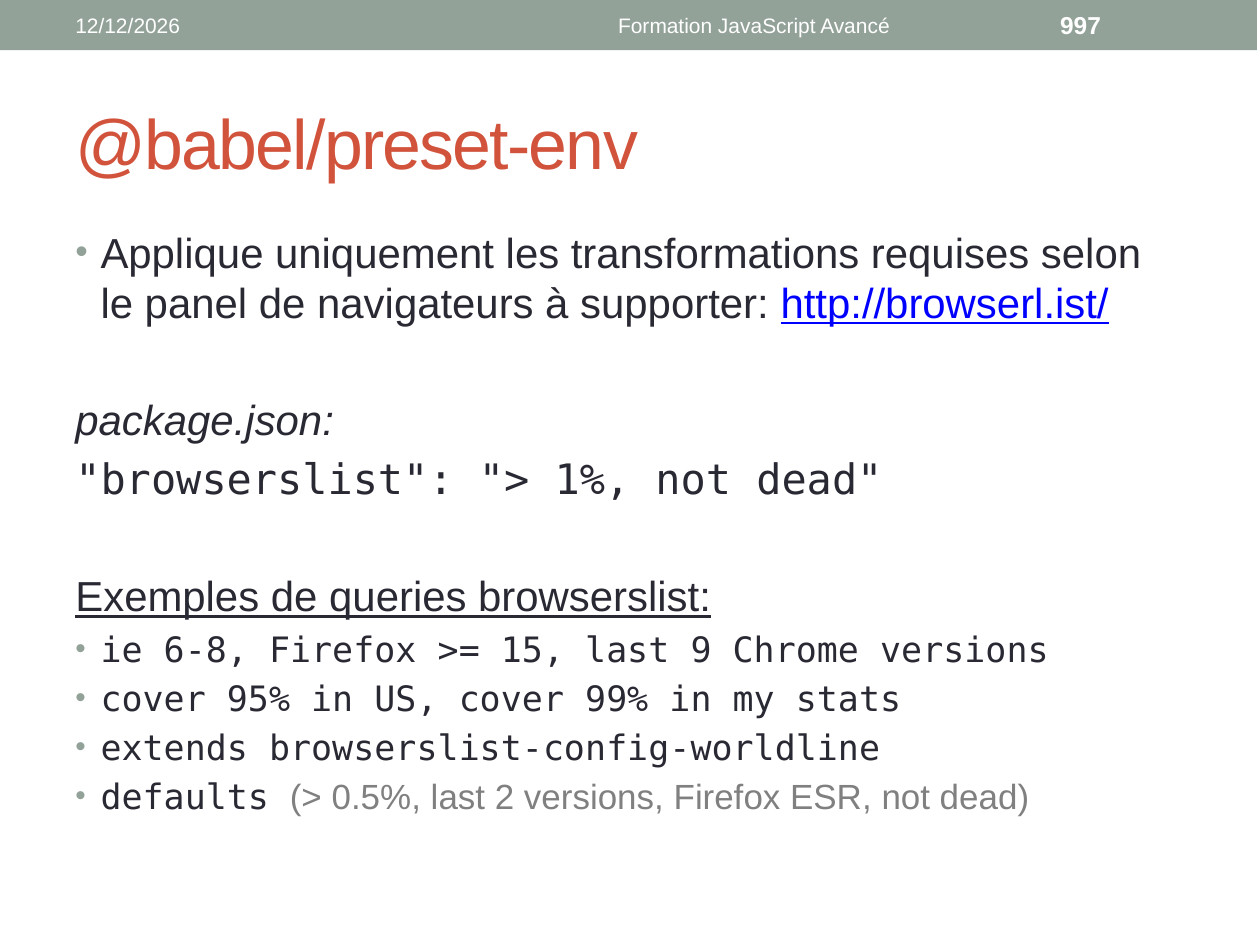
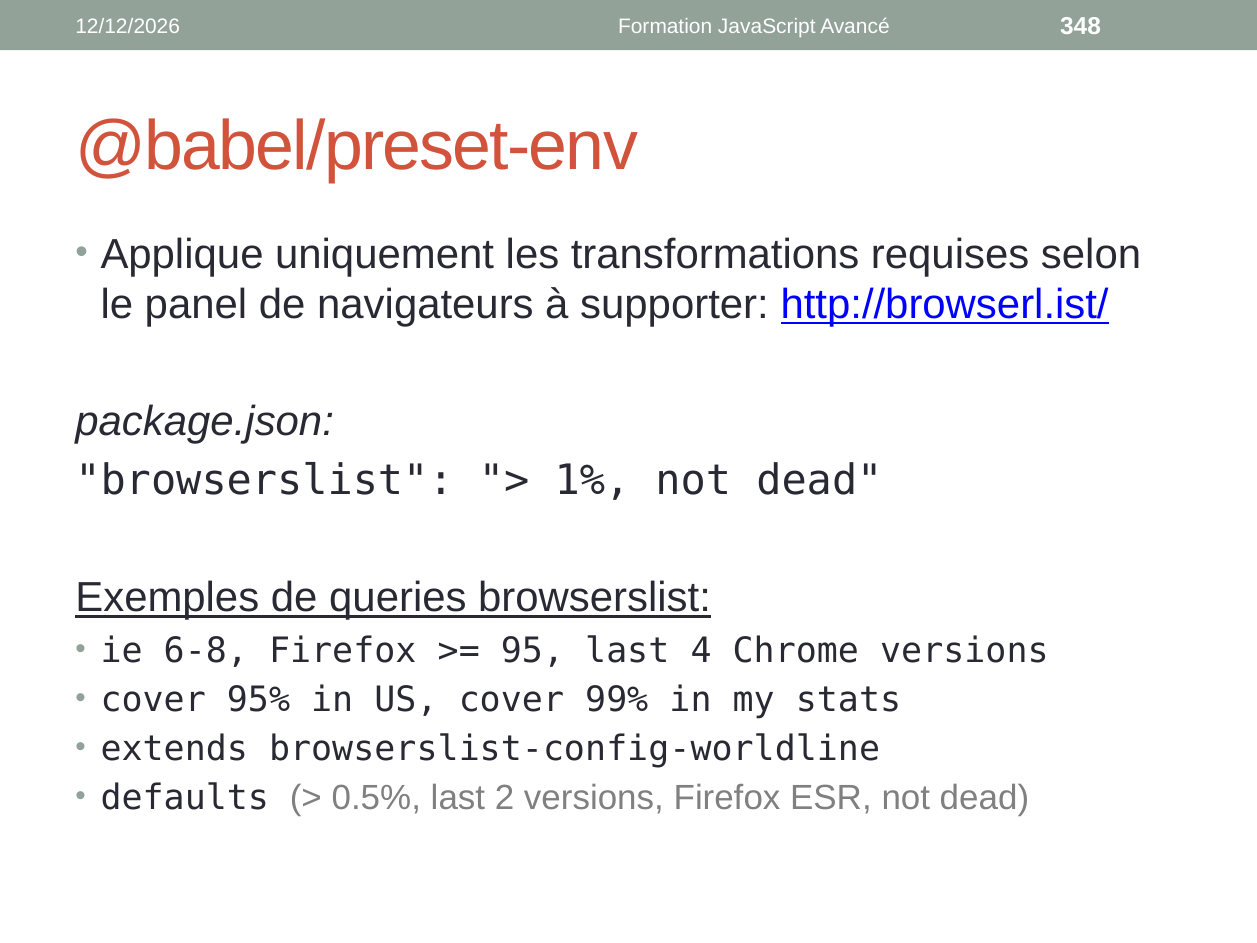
997: 997 -> 348 (1080, 27)
15: 15 -> 95 (532, 650)
9: 9 -> 4 (701, 650)
